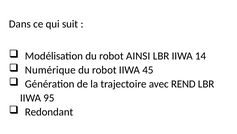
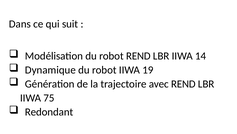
robot AINSI: AINSI -> REND (138, 56)
Numérique: Numérique -> Dynamique (50, 70)
45: 45 -> 19 (148, 70)
95: 95 -> 75 (49, 97)
